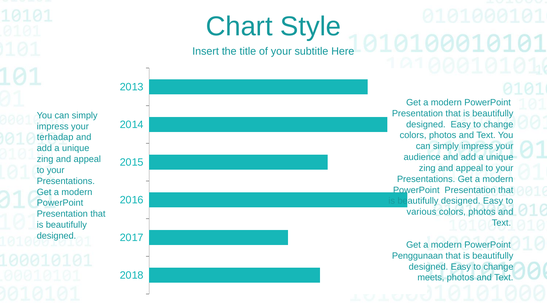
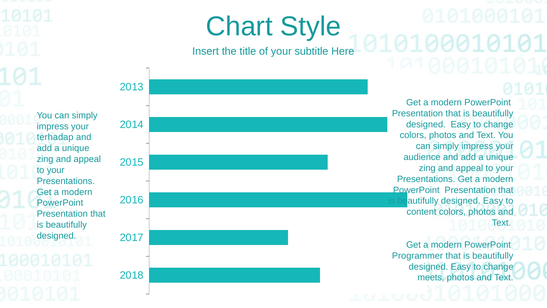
various: various -> content (422, 212)
Penggunaan: Penggunaan -> Programmer (417, 255)
